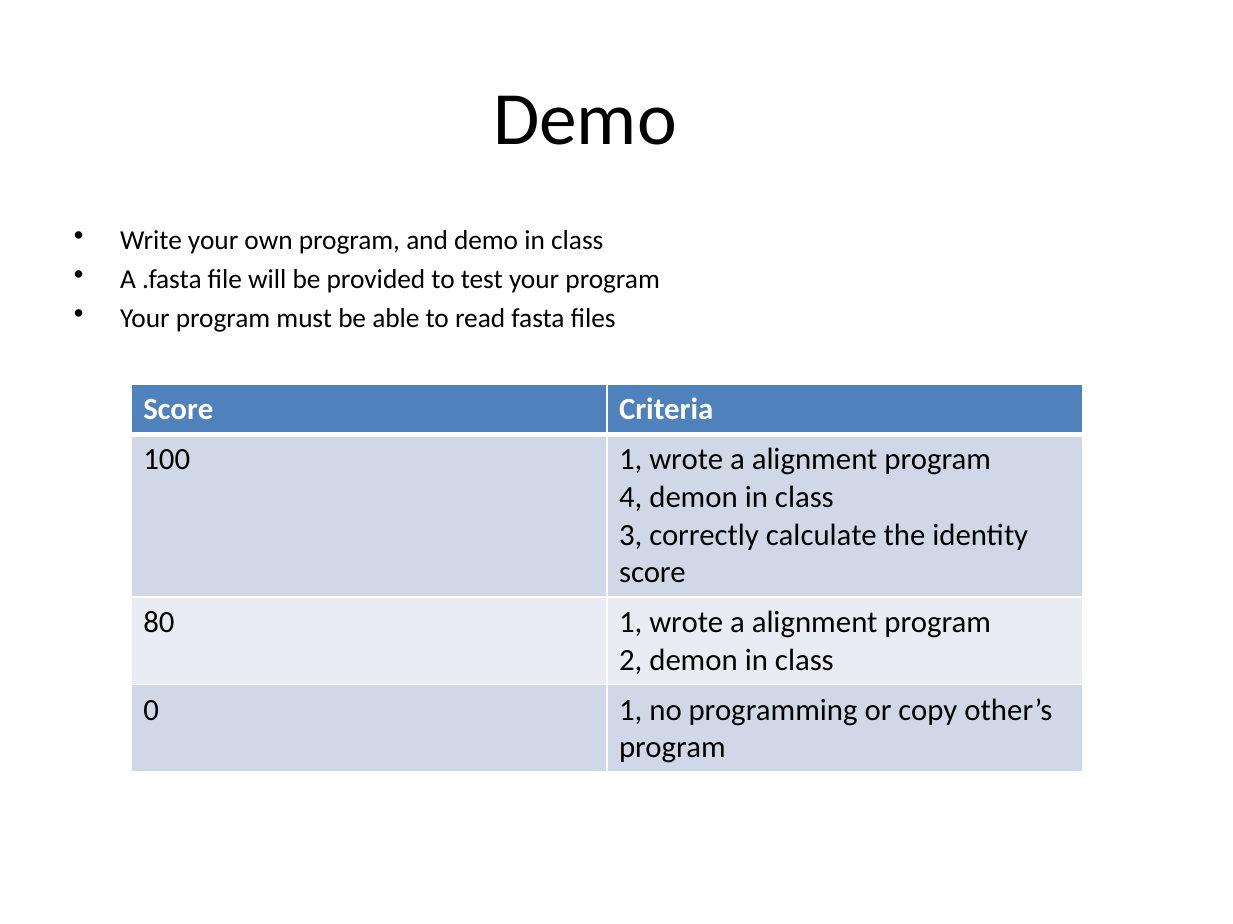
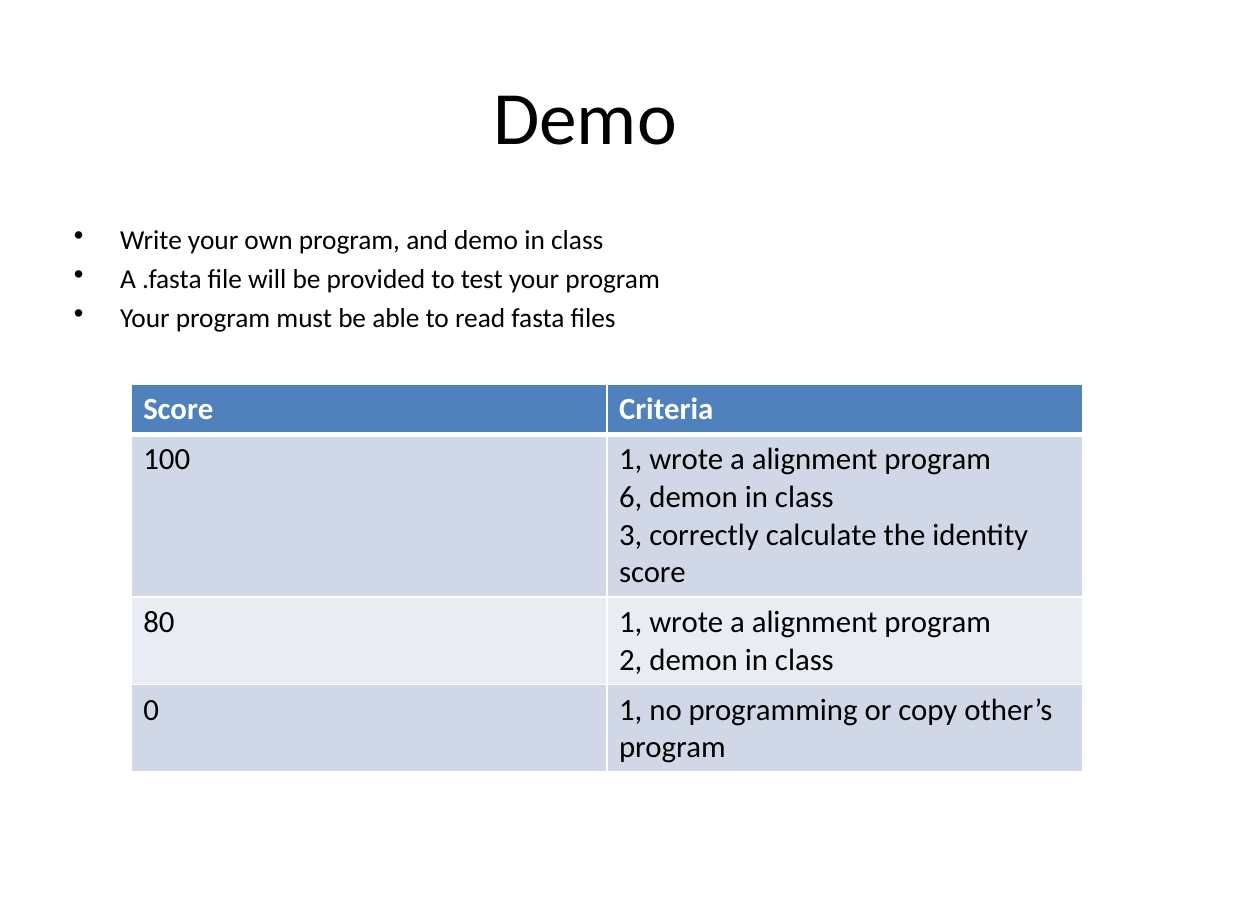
4: 4 -> 6 (631, 498)
